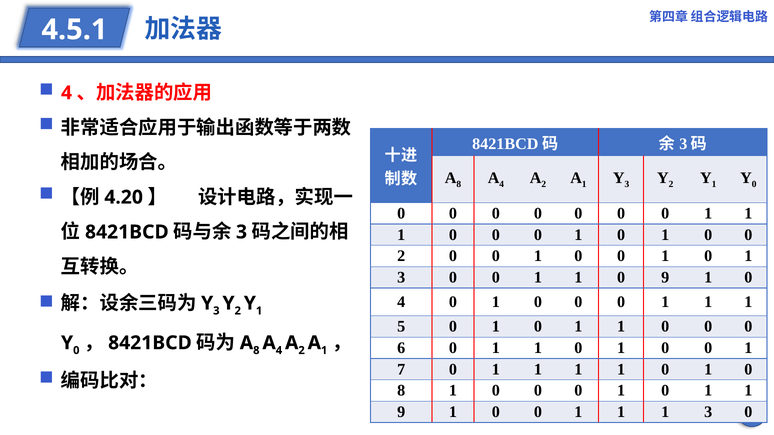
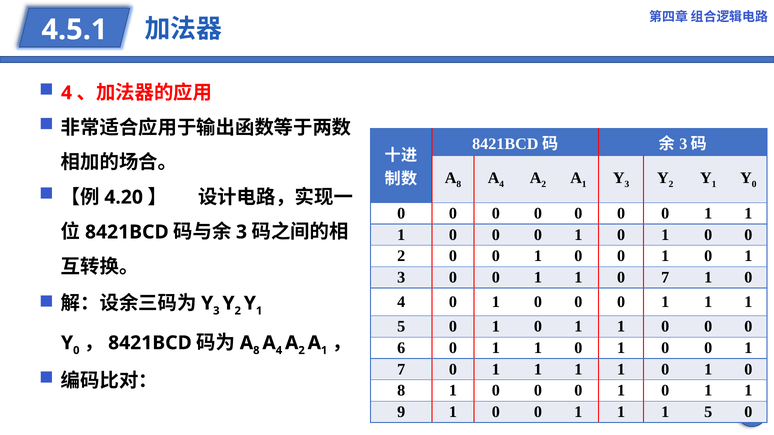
0 9: 9 -> 7 (665, 278)
3: 3 -> 5 (708, 412)
